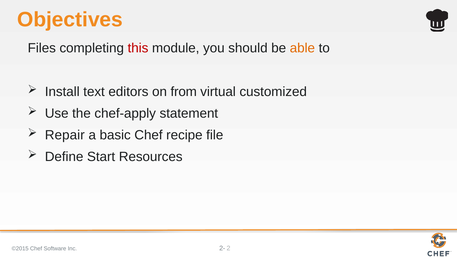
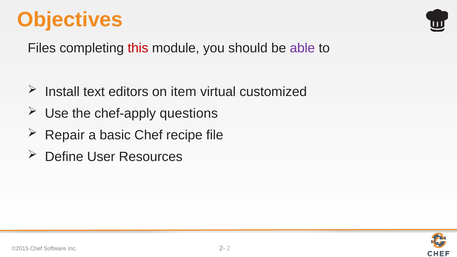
able colour: orange -> purple (302, 48)
from: from -> item (184, 92)
statement: statement -> questions (189, 113)
Start: Start -> User (101, 157)
